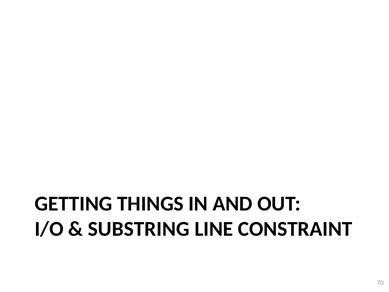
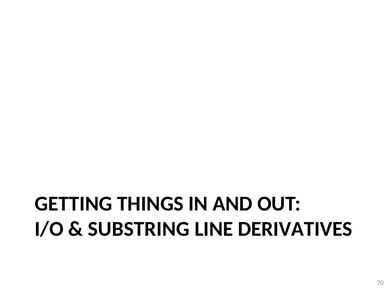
CONSTRAINT: CONSTRAINT -> DERIVATIVES (295, 229)
